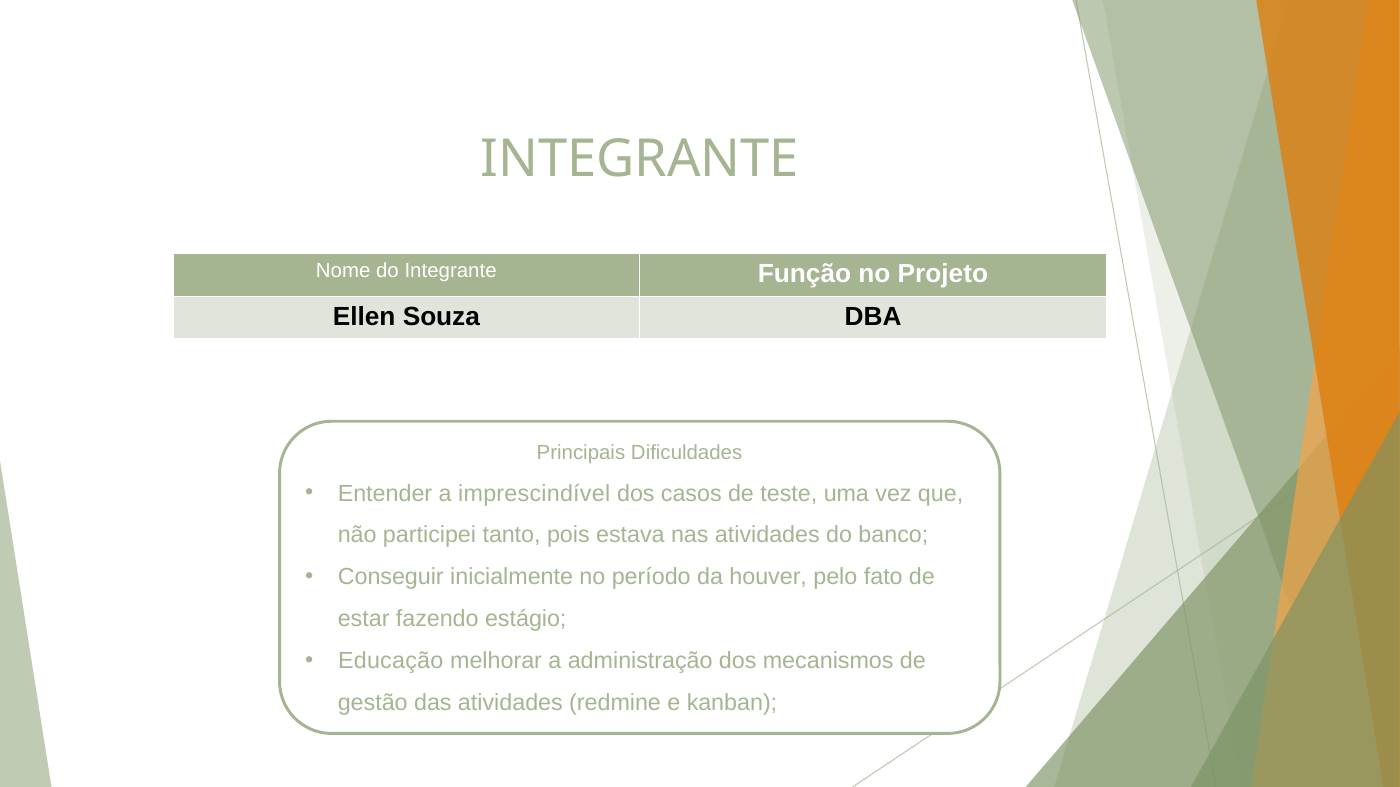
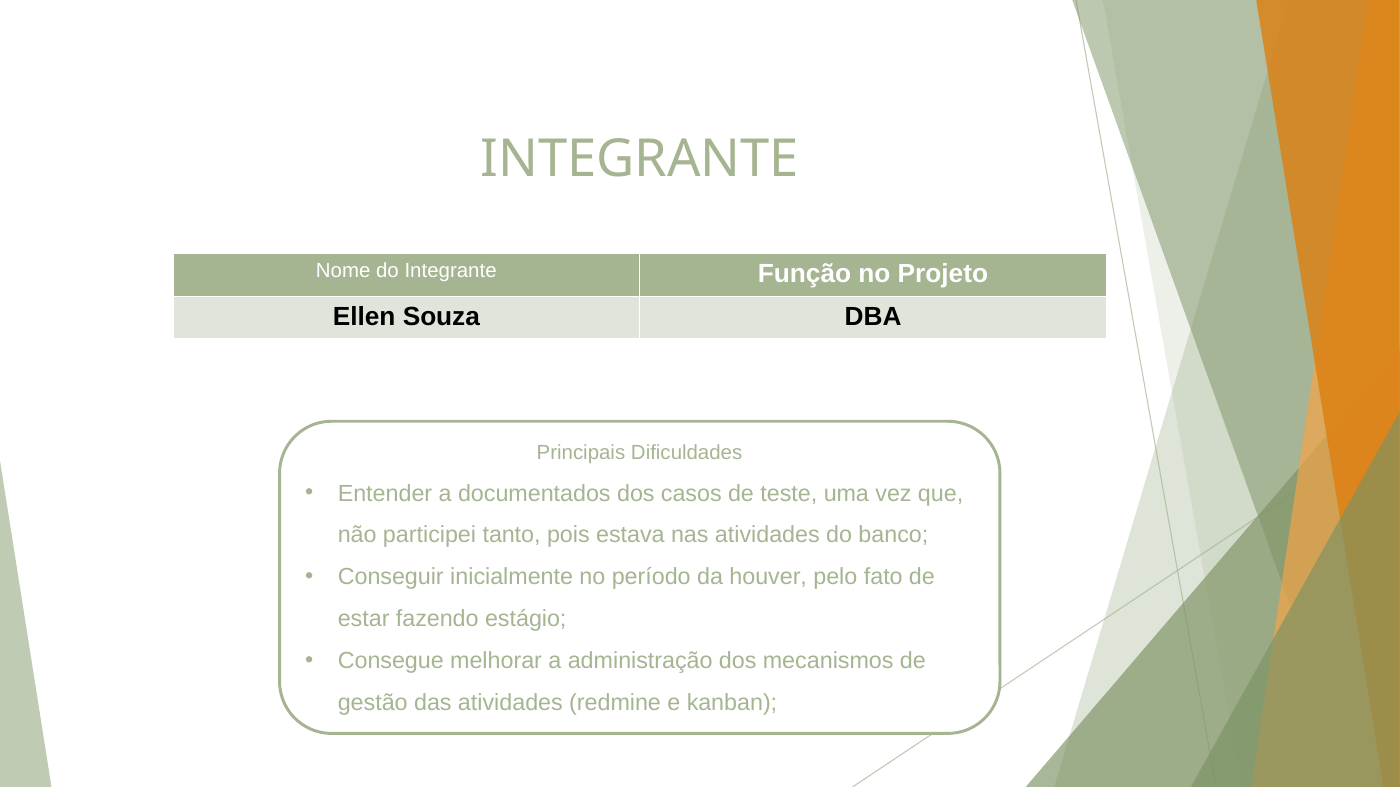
imprescindível: imprescindível -> documentados (534, 494)
Educação: Educação -> Consegue (391, 661)
